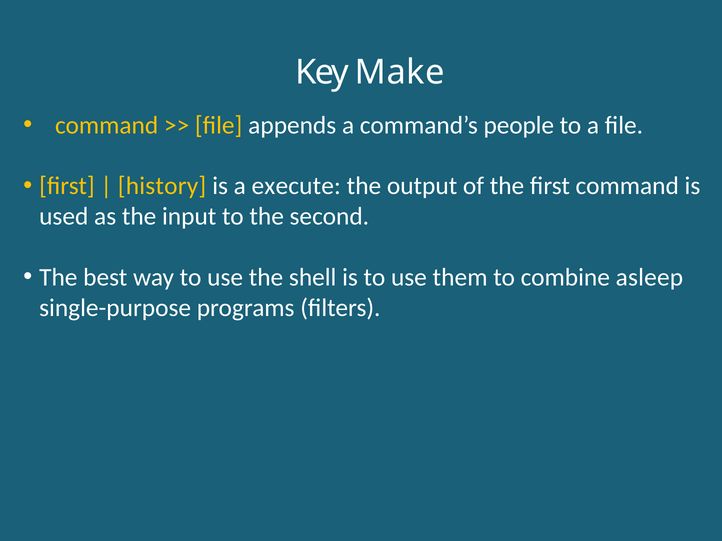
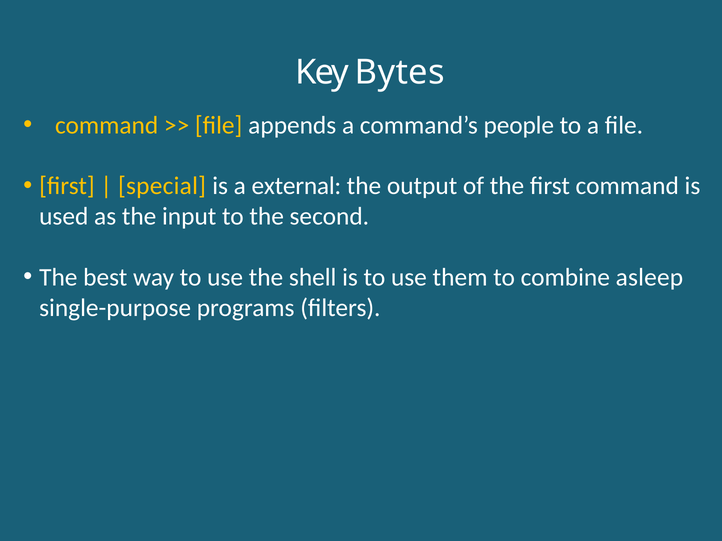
Make: Make -> Bytes (400, 73)
history: history -> special (162, 186)
execute: execute -> external (296, 186)
